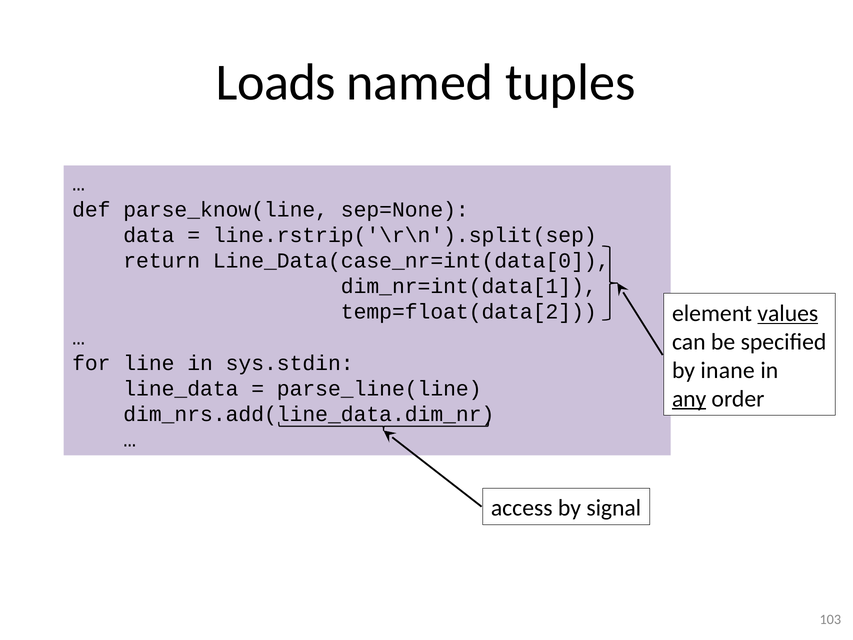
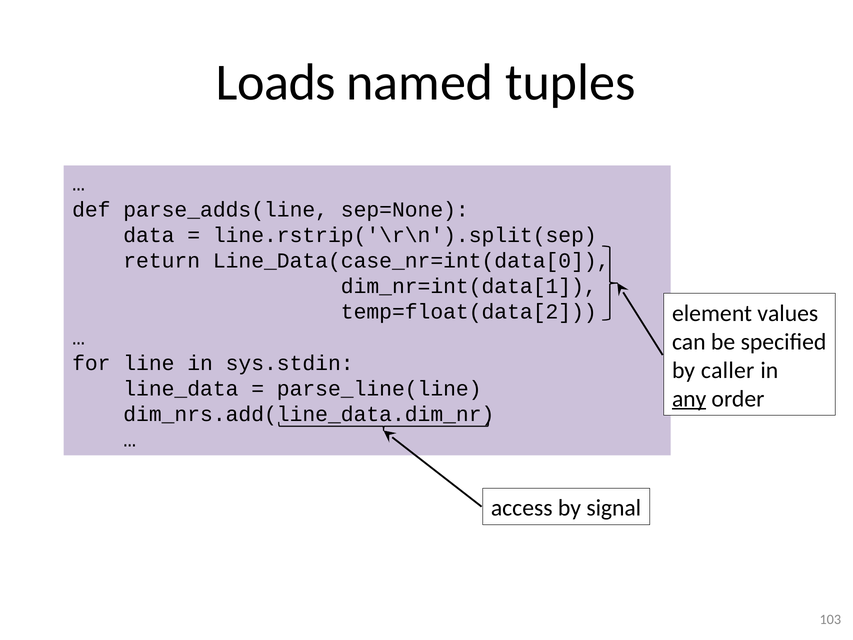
parse_know(line: parse_know(line -> parse_adds(line (226, 209)
values underline: present -> none (788, 313)
inane: inane -> caller (728, 370)
